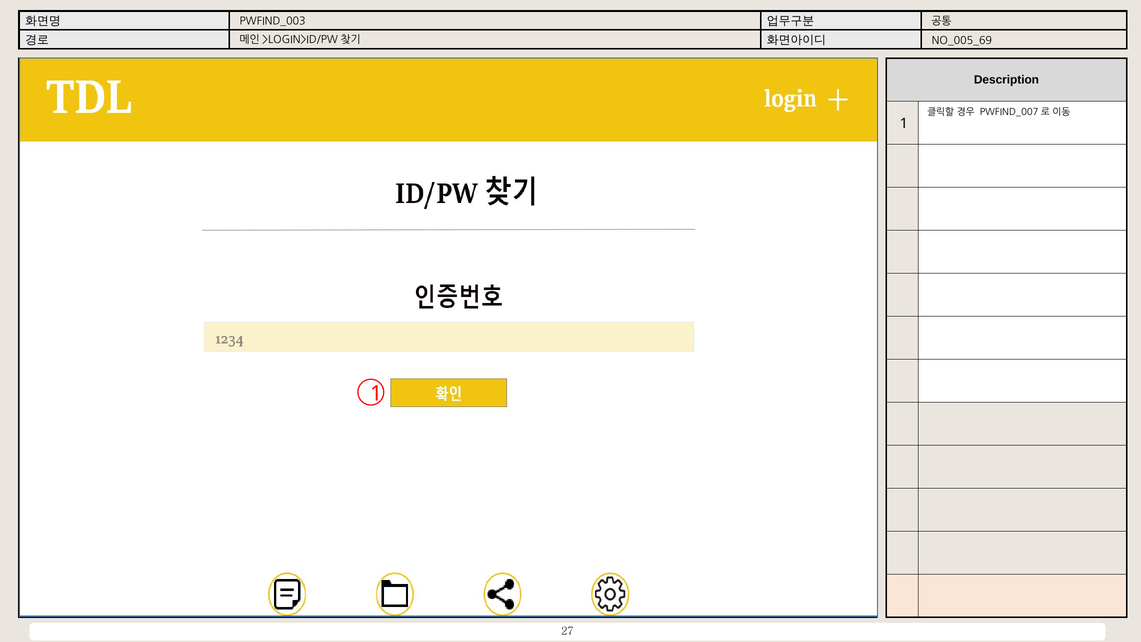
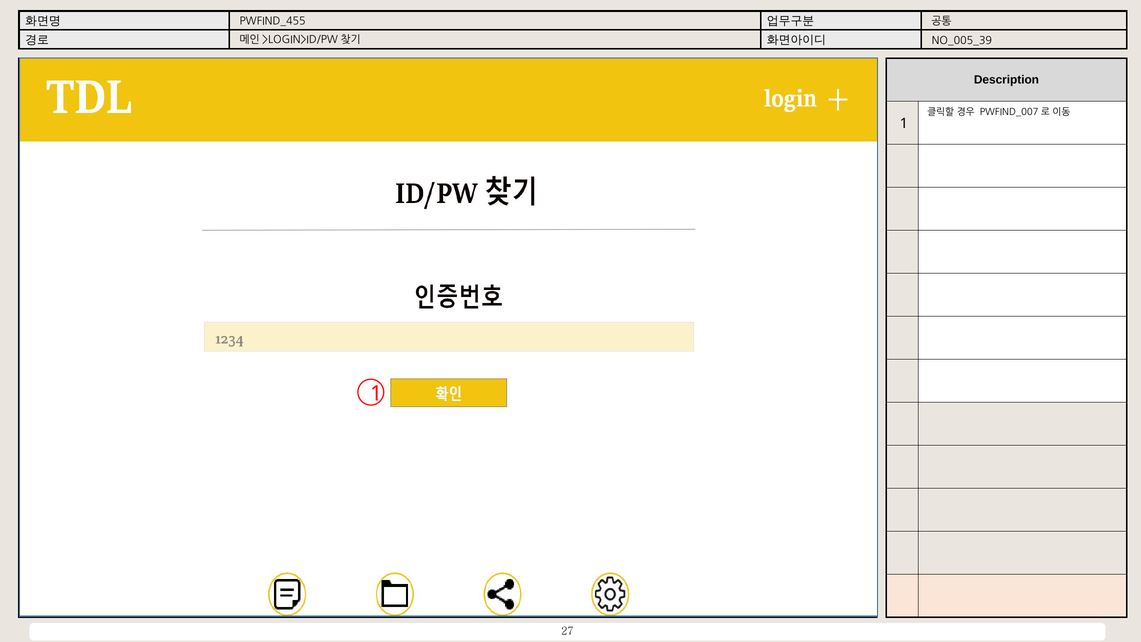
PWFIND_003: PWFIND_003 -> PWFIND_455 (273, 21)
NO_005_69: NO_005_69 -> NO_005_39 (962, 41)
